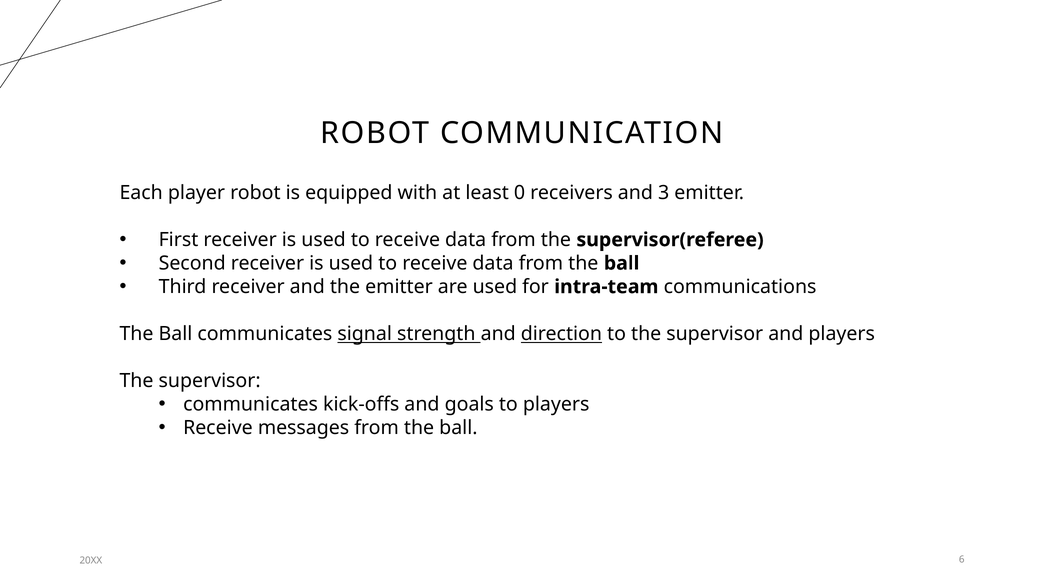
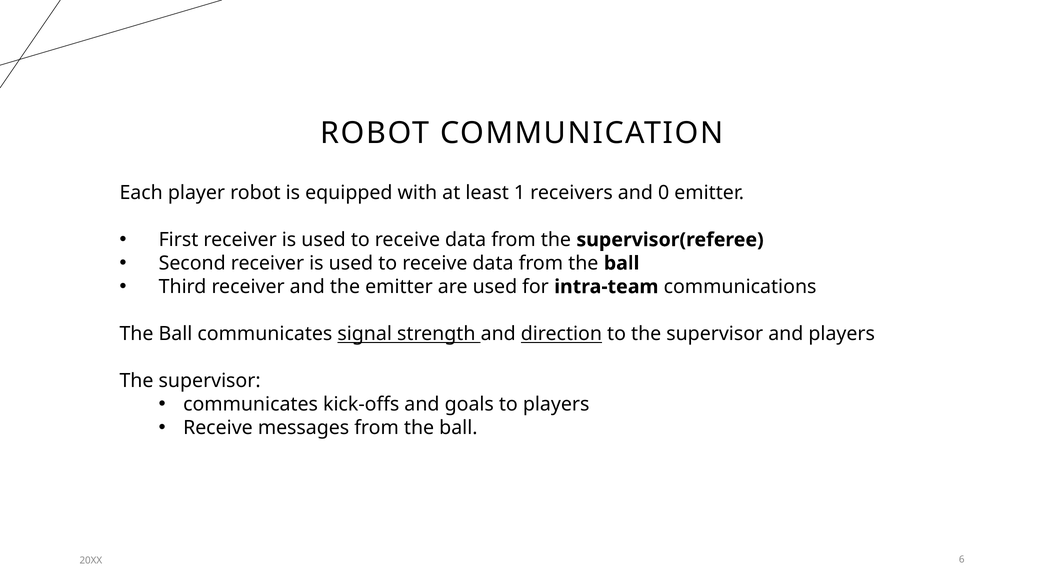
0: 0 -> 1 (520, 193)
3: 3 -> 0 (664, 193)
